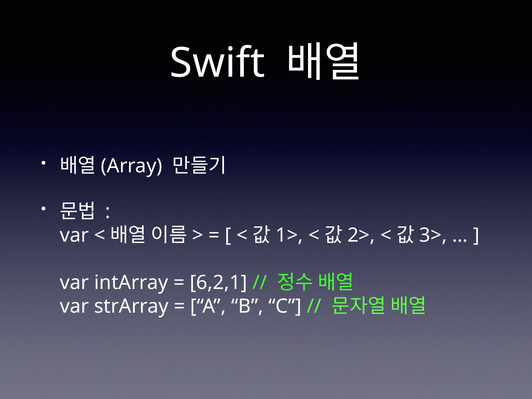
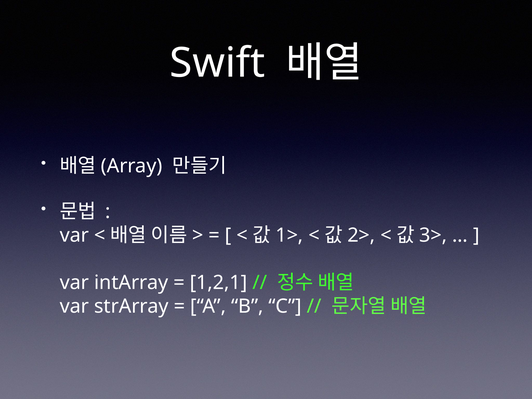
6,2,1: 6,2,1 -> 1,2,1 (219, 283)
